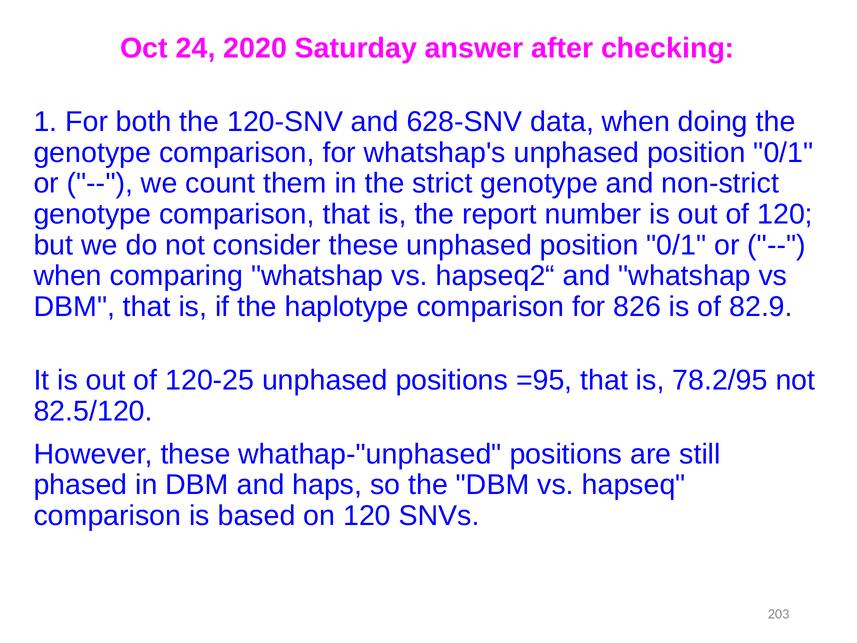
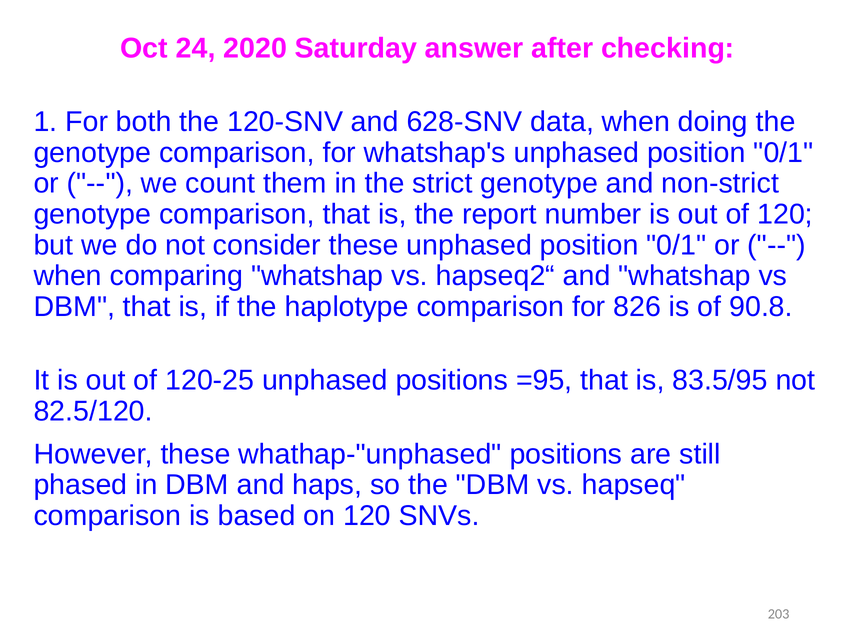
82.9: 82.9 -> 90.8 (761, 307)
78.2/95: 78.2/95 -> 83.5/95 (720, 380)
